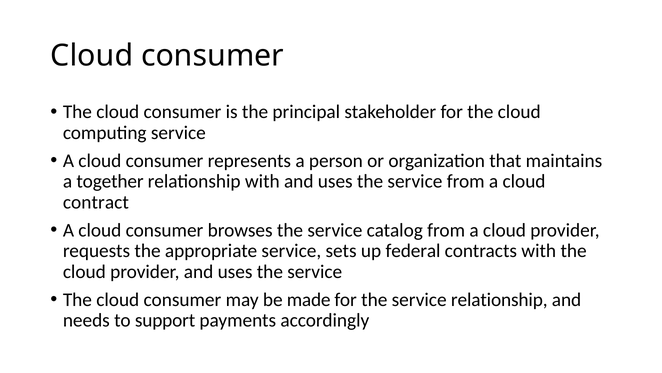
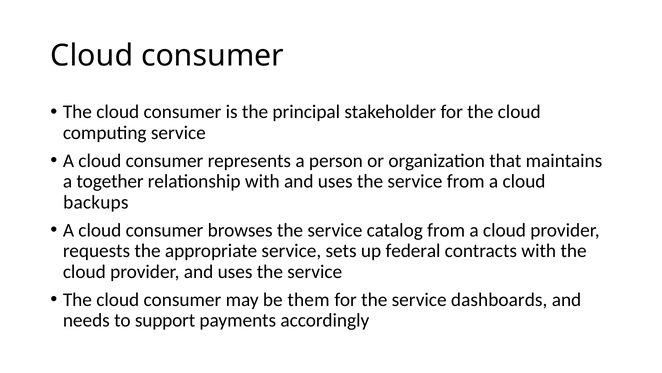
contract: contract -> backups (96, 202)
made: made -> them (308, 299)
service relationship: relationship -> dashboards (499, 299)
